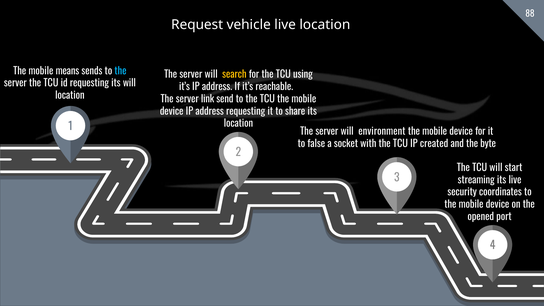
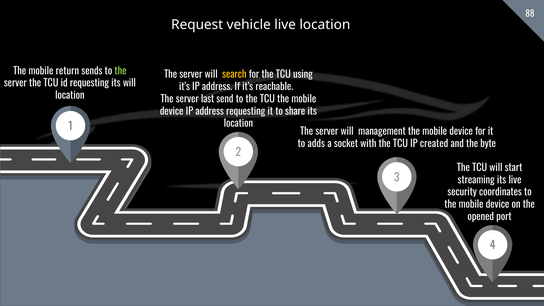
means: means -> return (67, 71)
the colour: light blue -> light green (120, 71)
link: link -> last (208, 99)
environment: environment -> management (382, 132)
false: false -> adds (316, 144)
